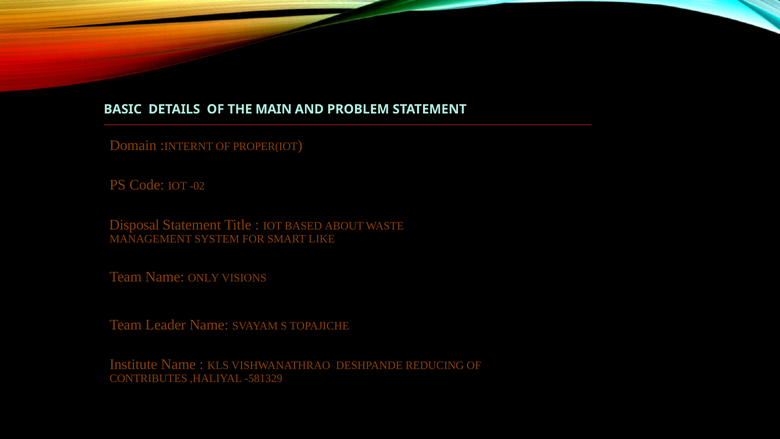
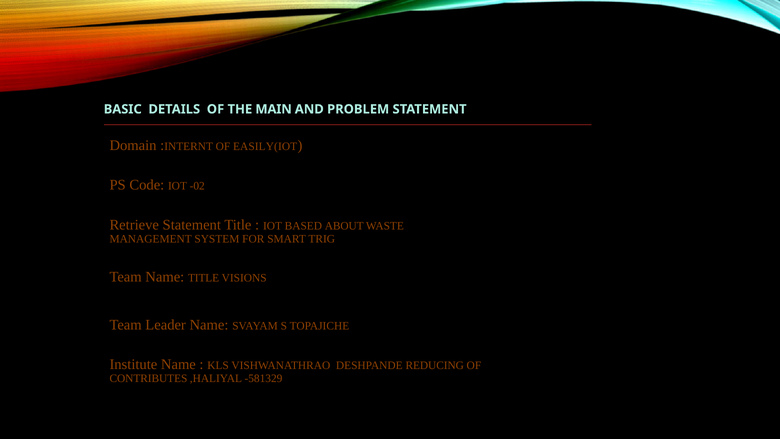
PROPER(IOT: PROPER(IOT -> EASILY(IOT (265, 146)
Disposal: Disposal -> Retrieve (134, 225)
LIKE: LIKE -> TRIG (322, 239)
Name ONLY: ONLY -> TITLE (204, 278)
